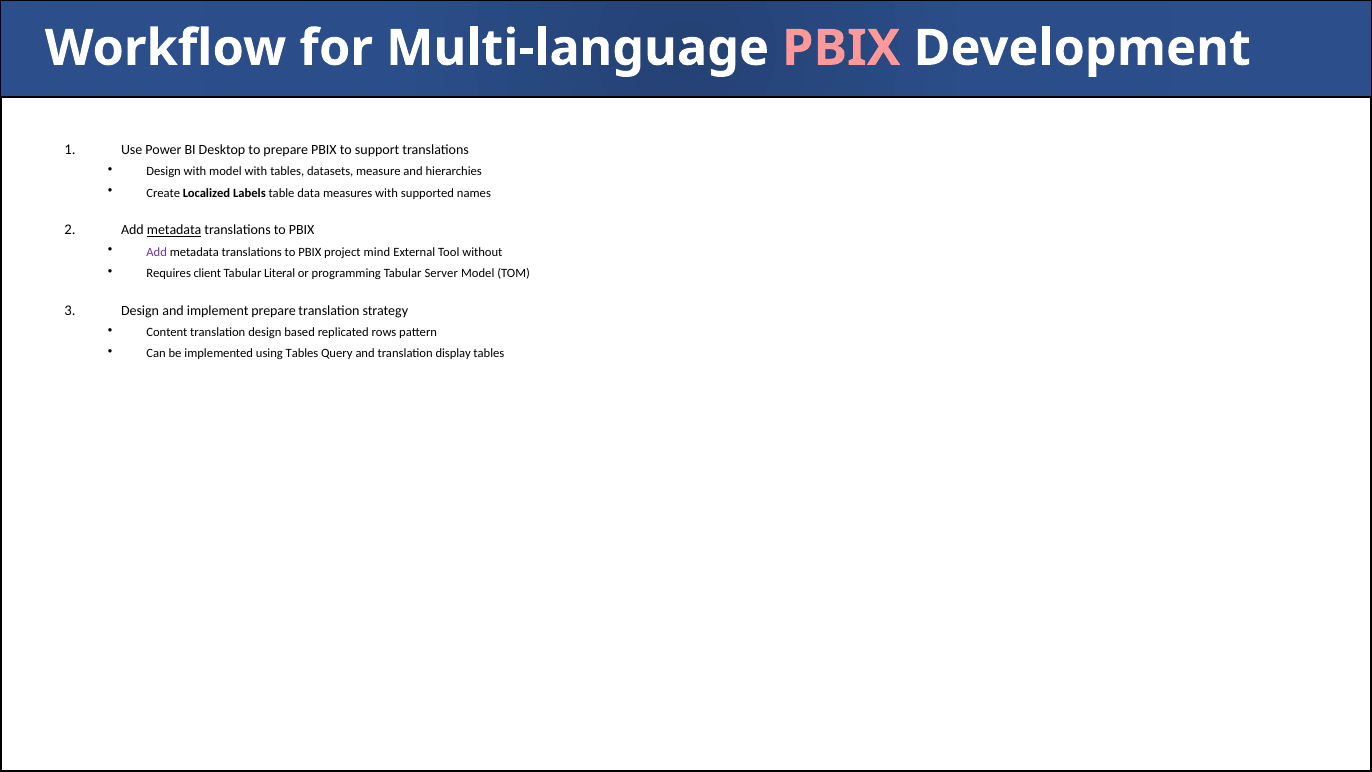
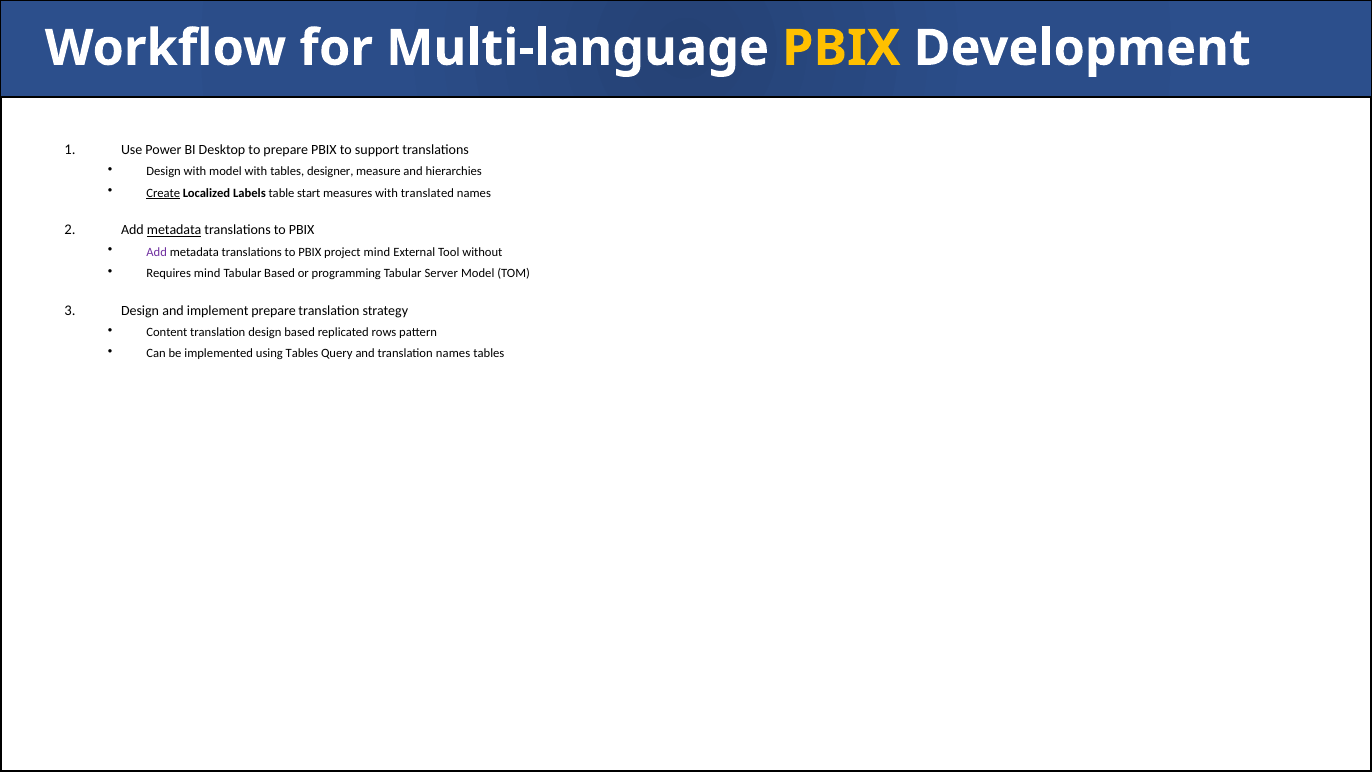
PBIX colour: pink -> yellow (841, 48)
datasets: datasets -> designer (330, 172)
Create underline: none -> present (163, 193)
data: data -> start (309, 193)
supported: supported -> translated (427, 193)
Requires client: client -> mind (207, 273)
Tabular Literal: Literal -> Based (280, 273)
translation display: display -> names (453, 353)
